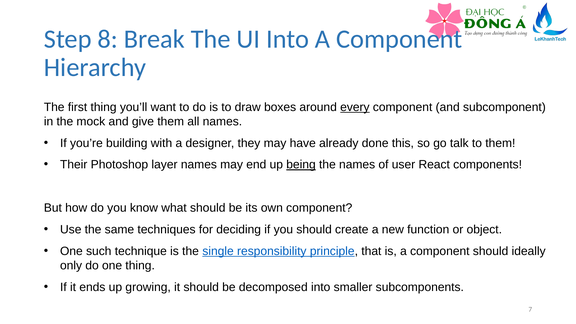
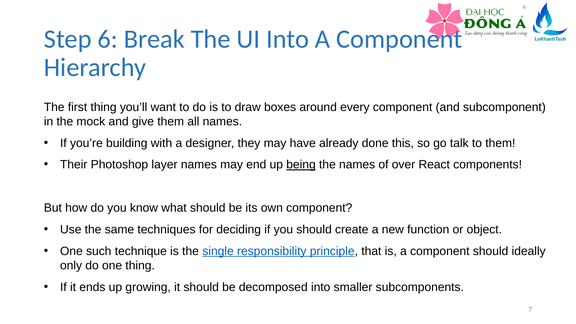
8: 8 -> 6 (108, 39)
every underline: present -> none (355, 107)
user: user -> over (404, 165)
